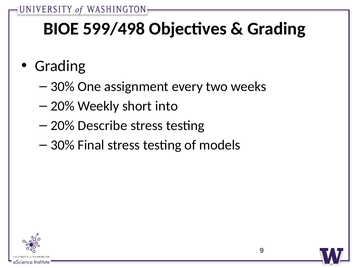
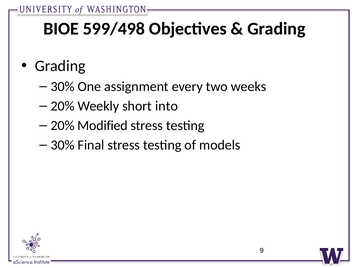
Describe: Describe -> Modified (103, 126)
